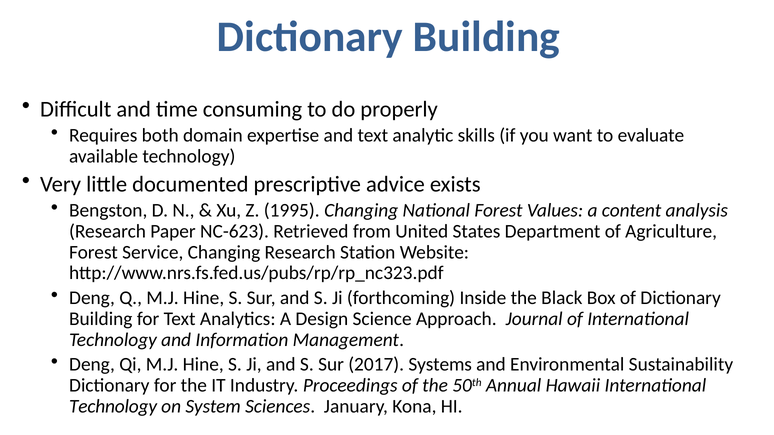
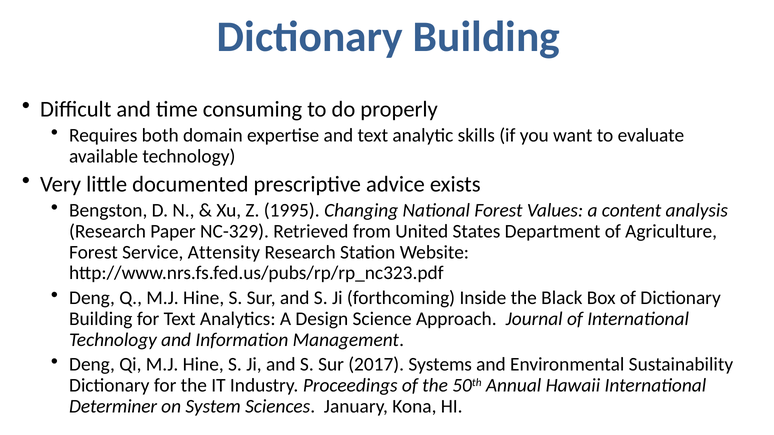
NC-623: NC-623 -> NC-329 (235, 231)
Service Changing: Changing -> Attensity (224, 252)
Technology: Technology -> Determiner (113, 407)
